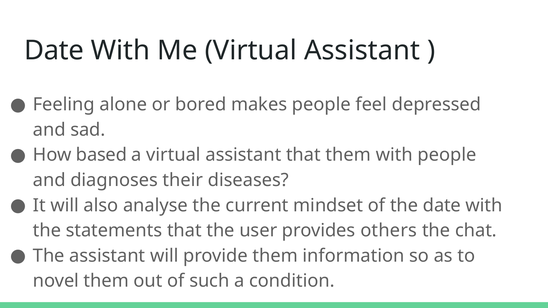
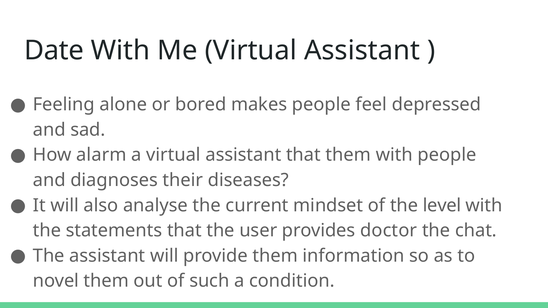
based: based -> alarm (101, 155)
the date: date -> level (442, 205)
others: others -> doctor (389, 231)
